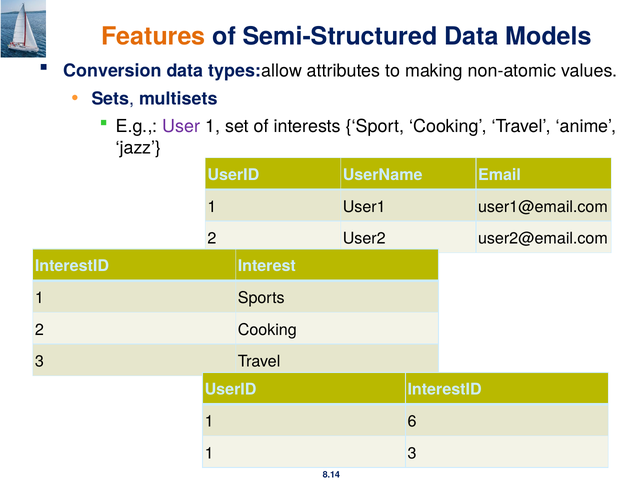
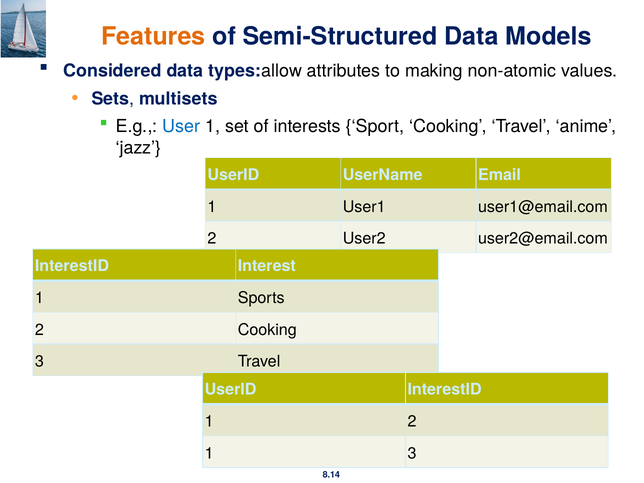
Conversion: Conversion -> Considered (112, 71)
User colour: purple -> blue (181, 126)
1 6: 6 -> 2 (412, 422)
